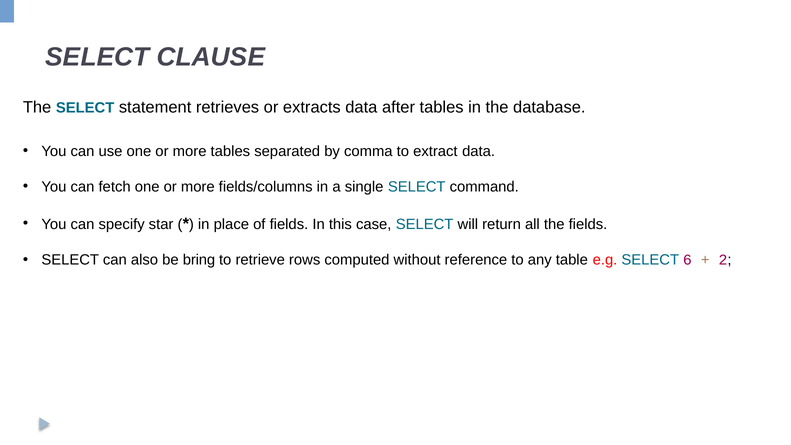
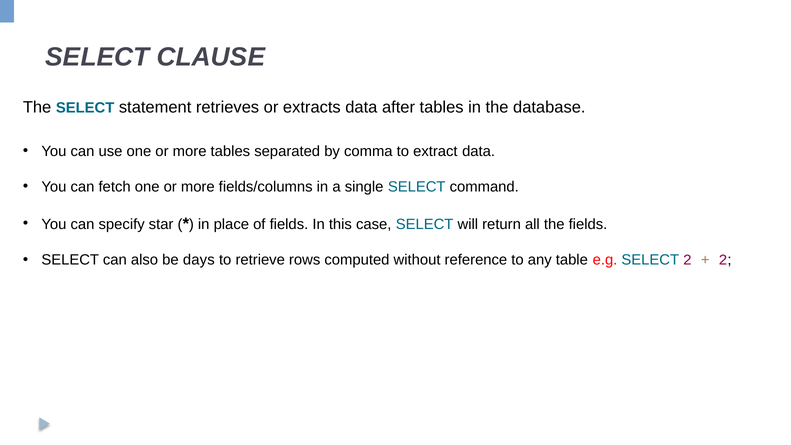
bring: bring -> days (199, 260)
SELECT 6: 6 -> 2 (687, 260)
